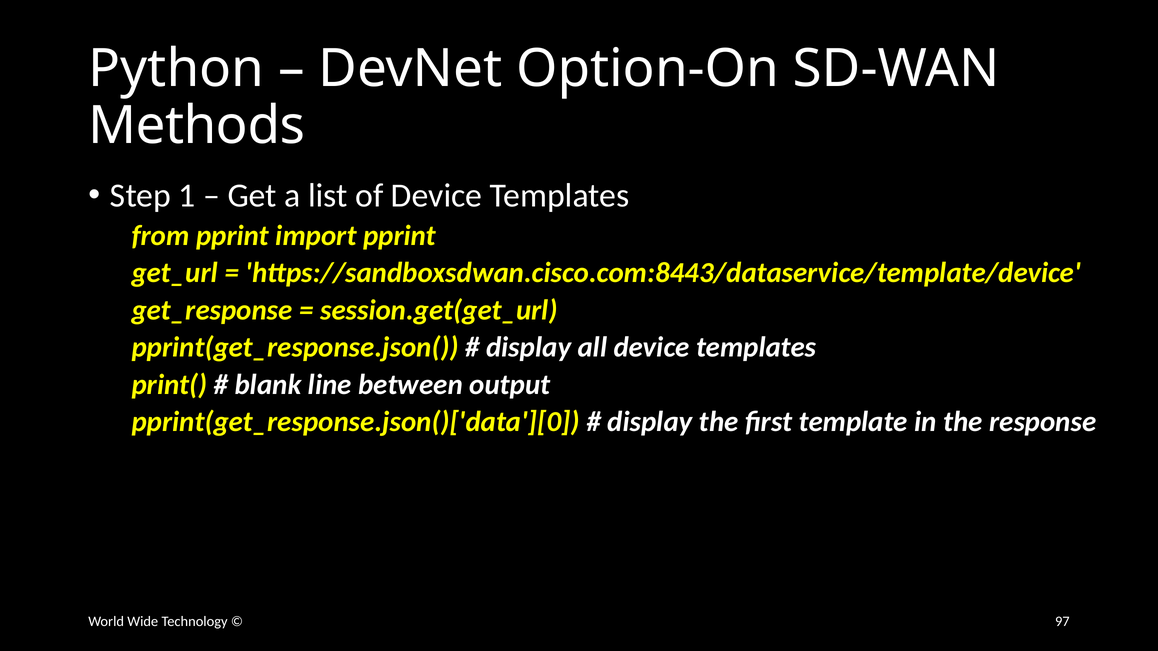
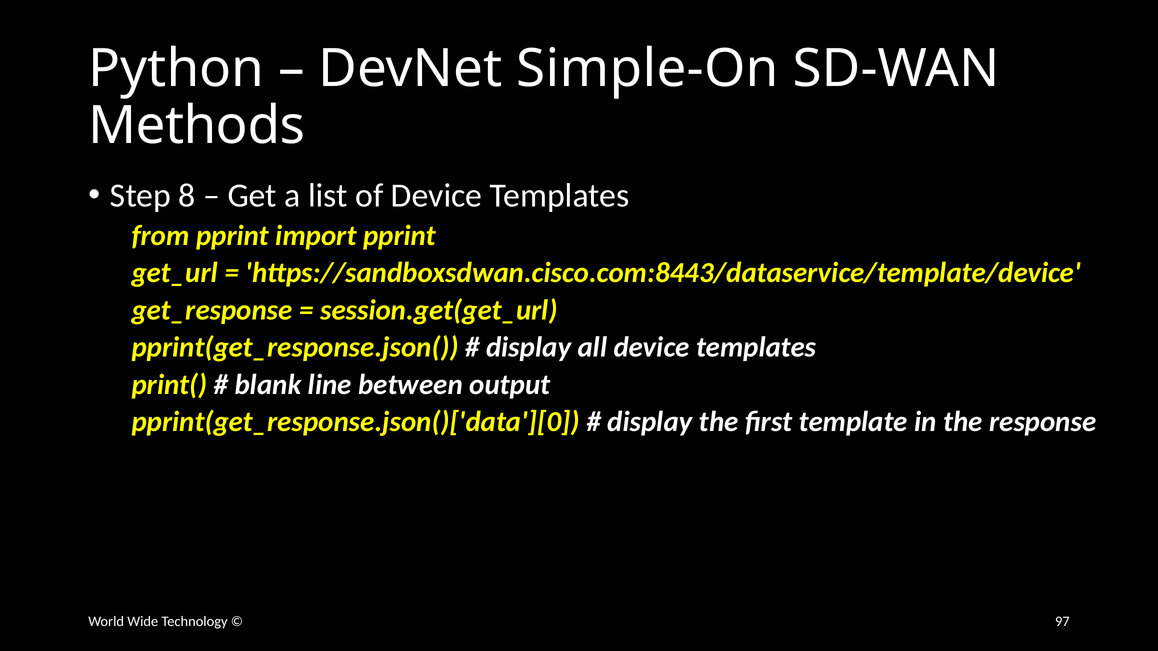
Option-On: Option-On -> Simple-On (647, 69)
1: 1 -> 8 (187, 196)
